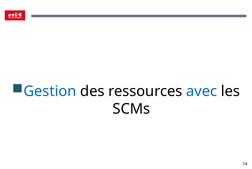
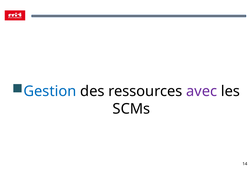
avec colour: blue -> purple (202, 91)
